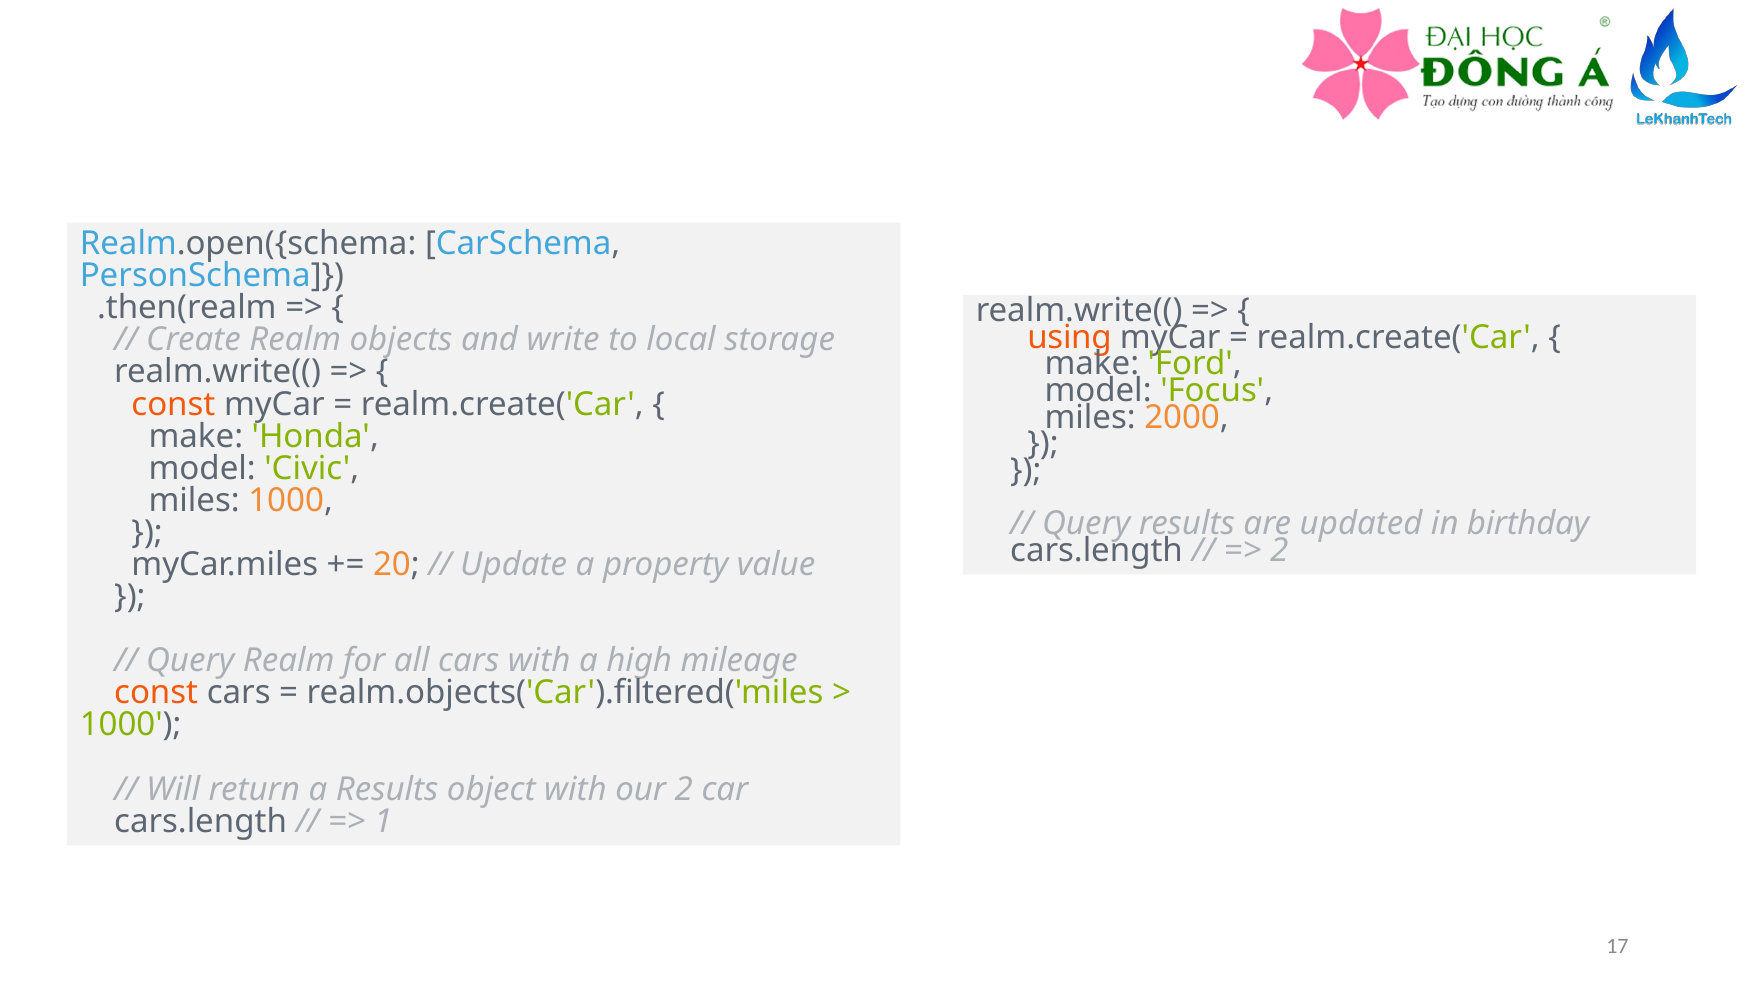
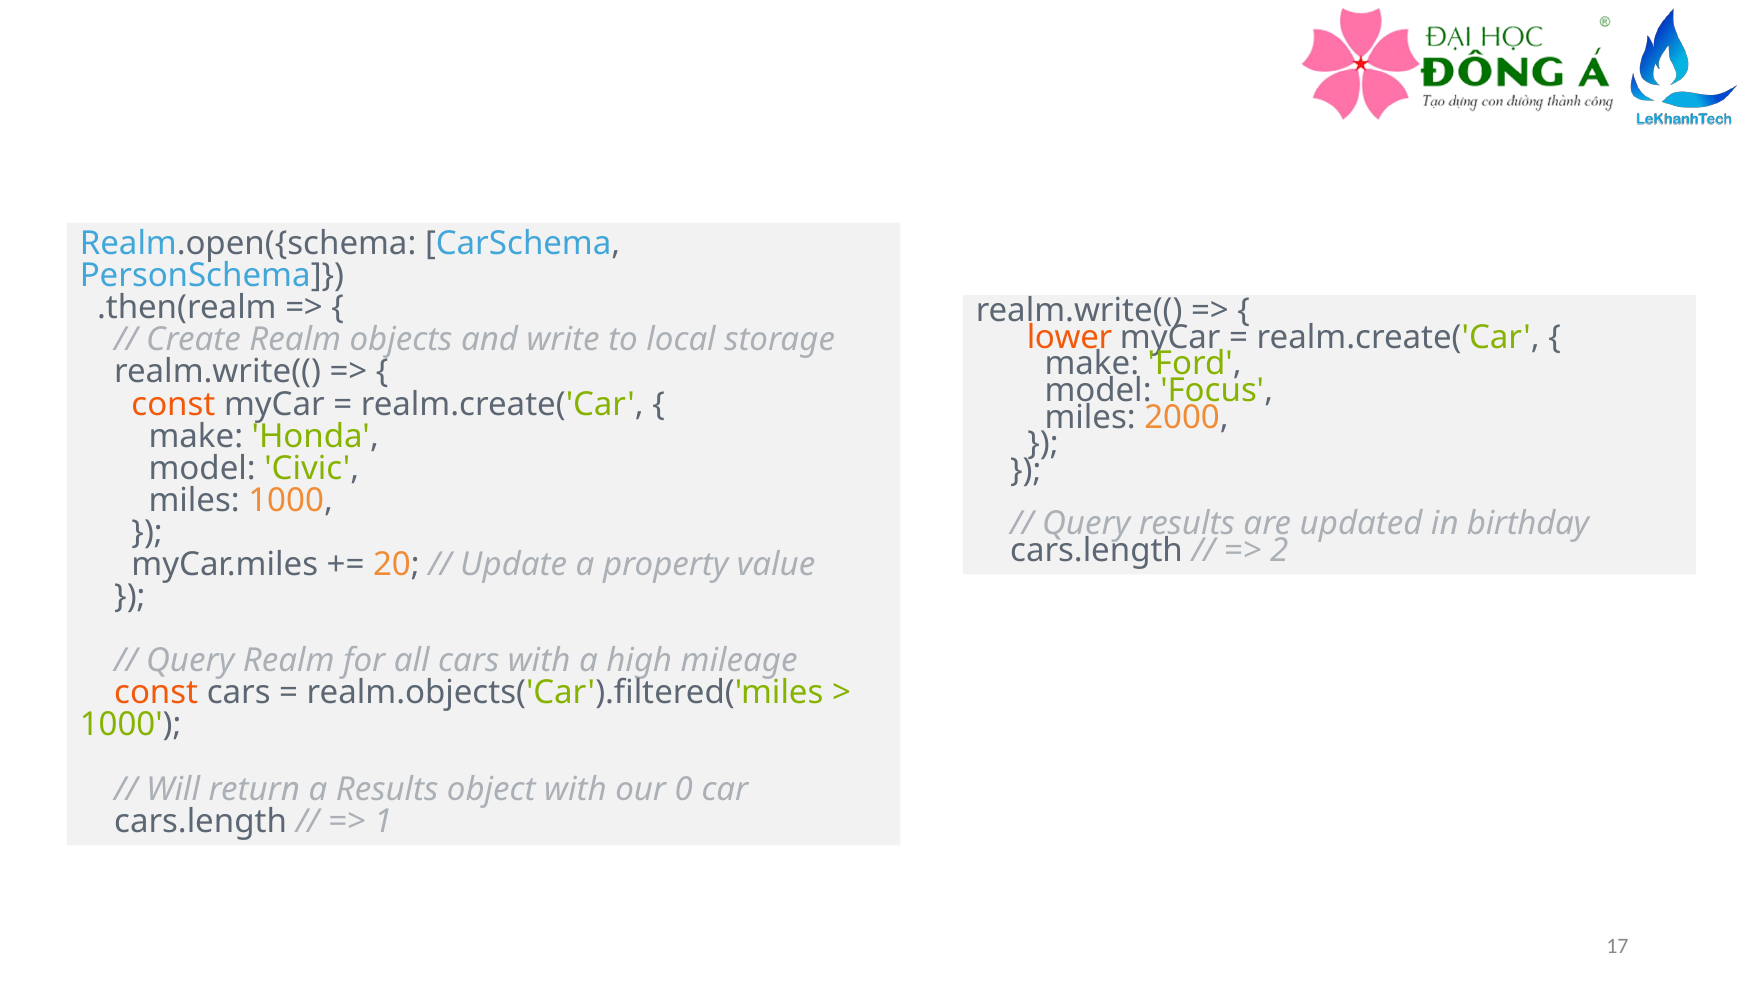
using: using -> lower (1070, 337)
our 2: 2 -> 0 (684, 790)
